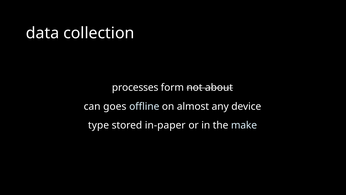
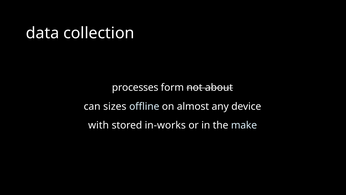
goes: goes -> sizes (115, 106)
type: type -> with (99, 125)
in-paper: in-paper -> in-works (165, 125)
